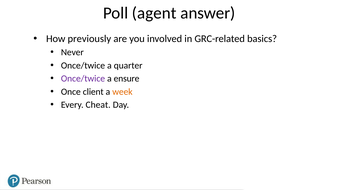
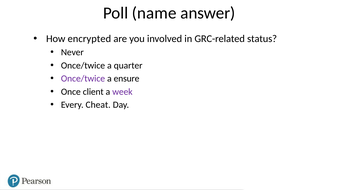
agent: agent -> name (154, 13)
previously: previously -> encrypted (89, 39)
basics: basics -> status (262, 39)
week colour: orange -> purple (122, 92)
